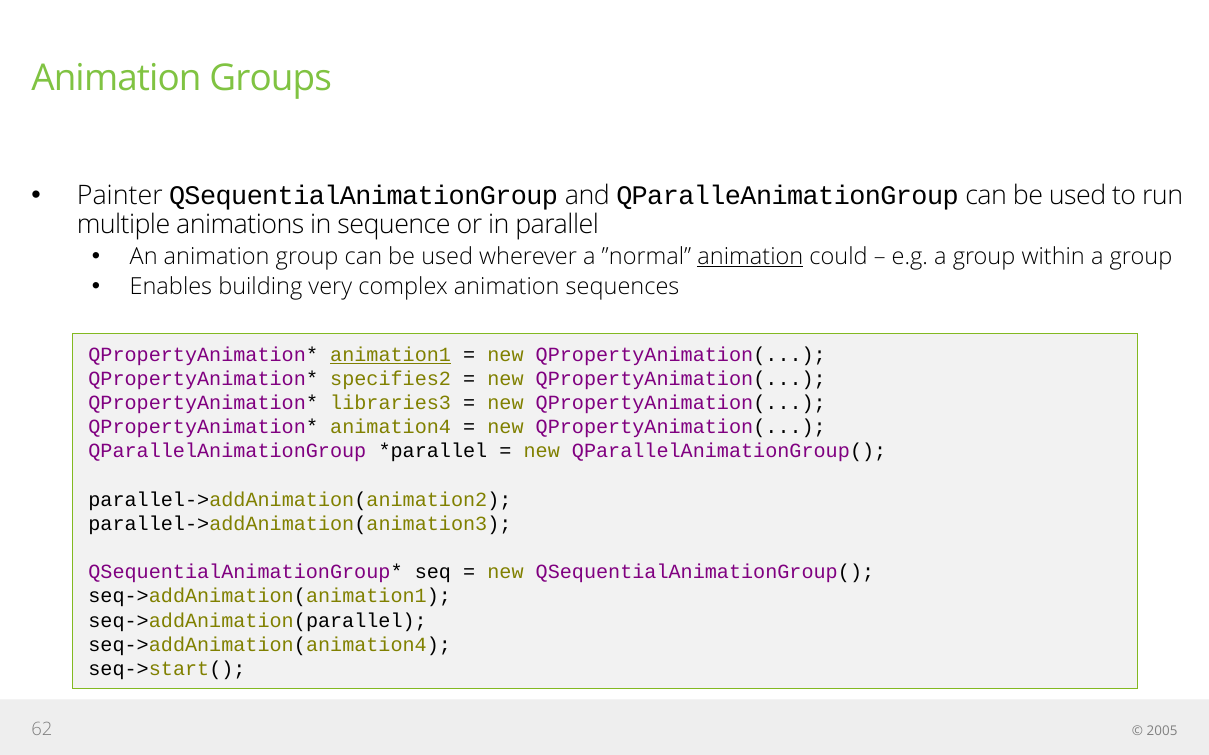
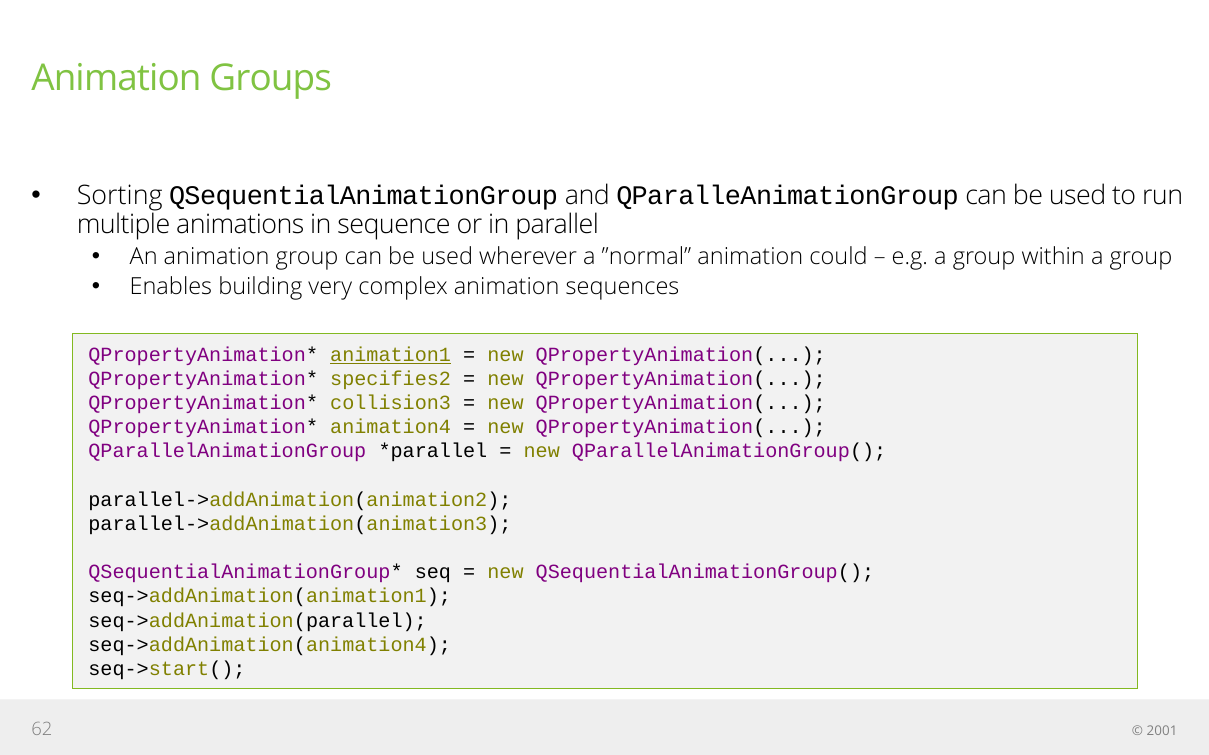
Painter: Painter -> Sorting (120, 196)
animation underline: present -> none (750, 257)
libraries3: libraries3 -> collision3 (391, 403)
2005: 2005 -> 2001 (1162, 732)
